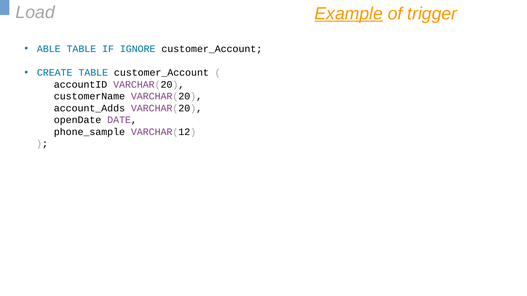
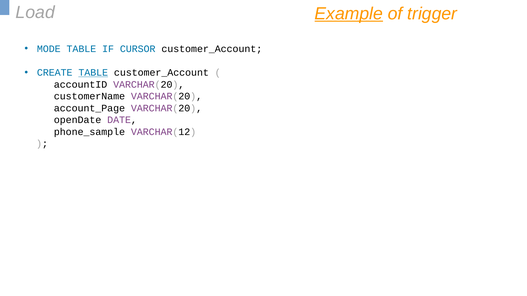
ABLE: ABLE -> MODE (49, 49)
IGNORE: IGNORE -> CURSOR (138, 49)
TABLE underline: none -> present (93, 73)
account_Adds: account_Adds -> account_Page (89, 108)
